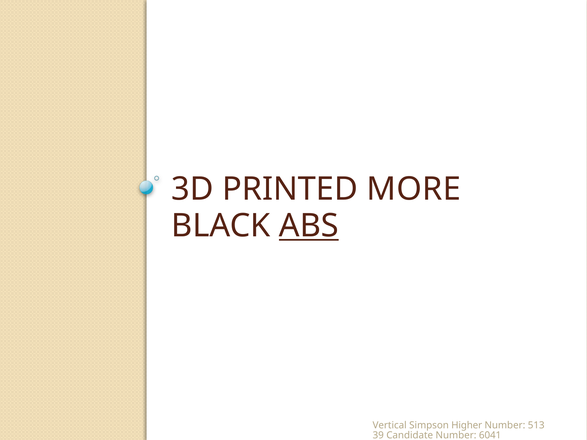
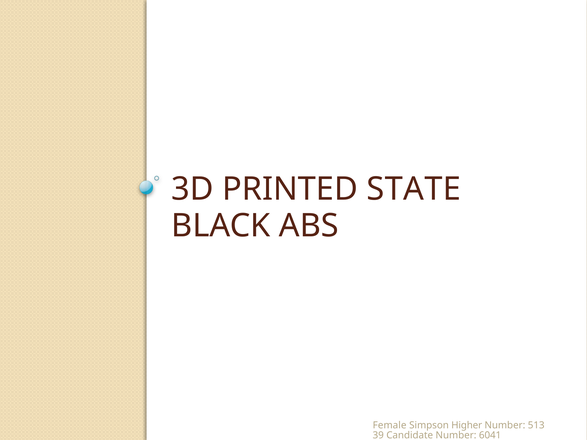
MORE: MORE -> STATE (414, 189)
ABS underline: present -> none (309, 226)
Vertical: Vertical -> Female (390, 426)
